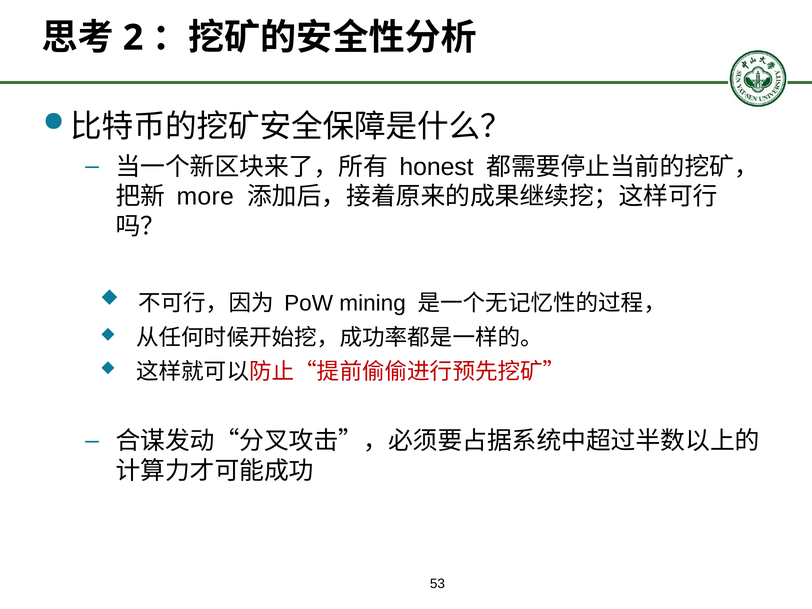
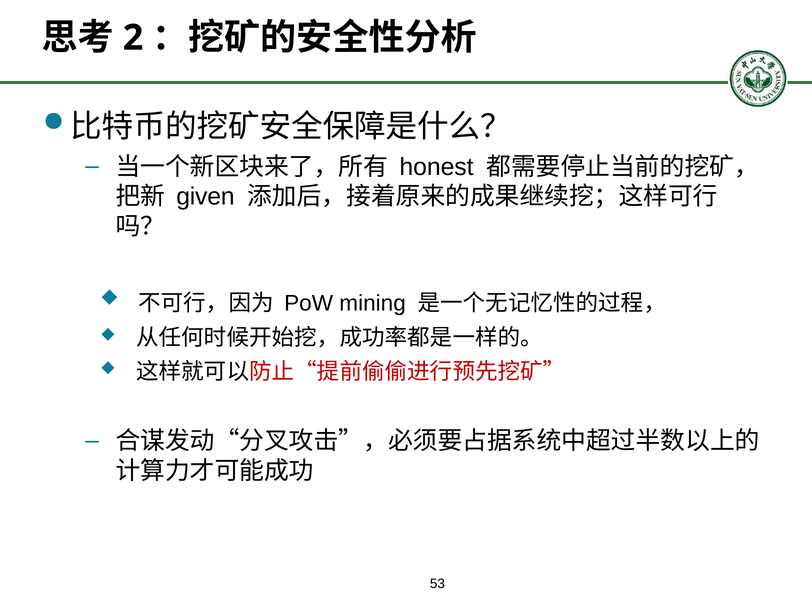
more: more -> given (205, 197)
